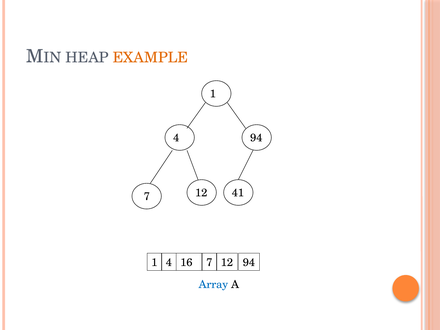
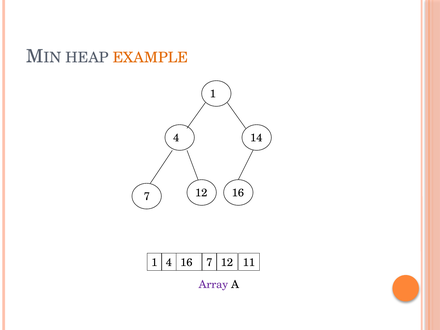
4 94: 94 -> 14 (256, 138)
7 41: 41 -> 16 (238, 193)
7 94: 94 -> 11 (249, 263)
Array colour: blue -> purple (213, 285)
